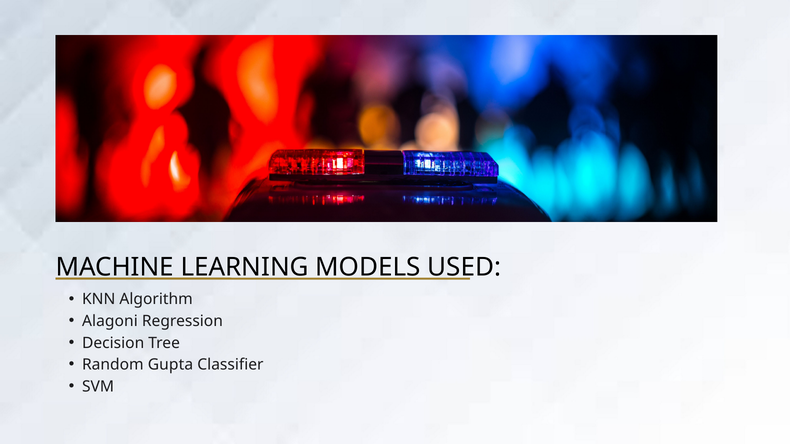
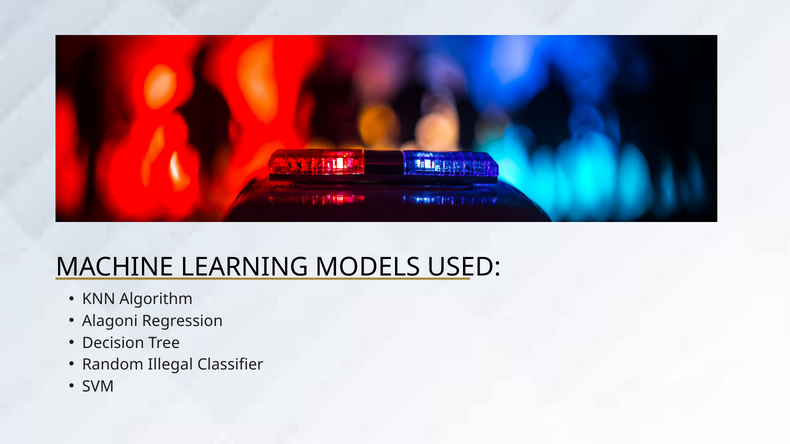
Gupta: Gupta -> Illegal (170, 365)
